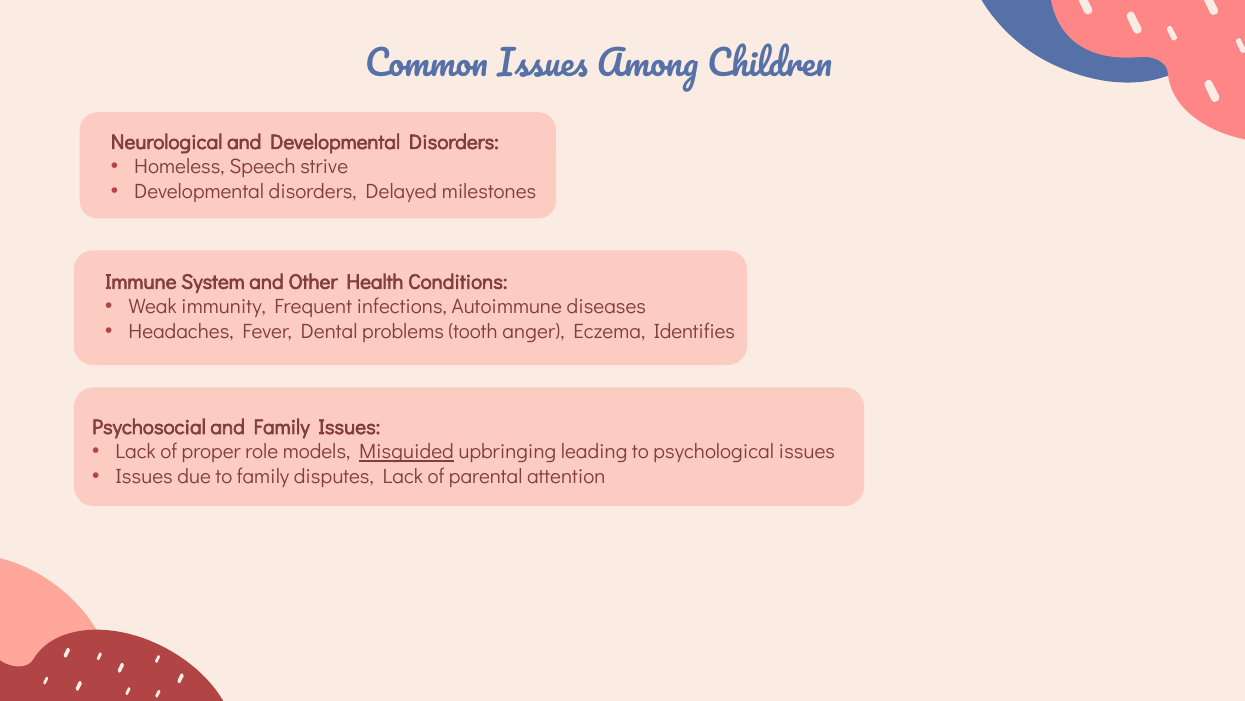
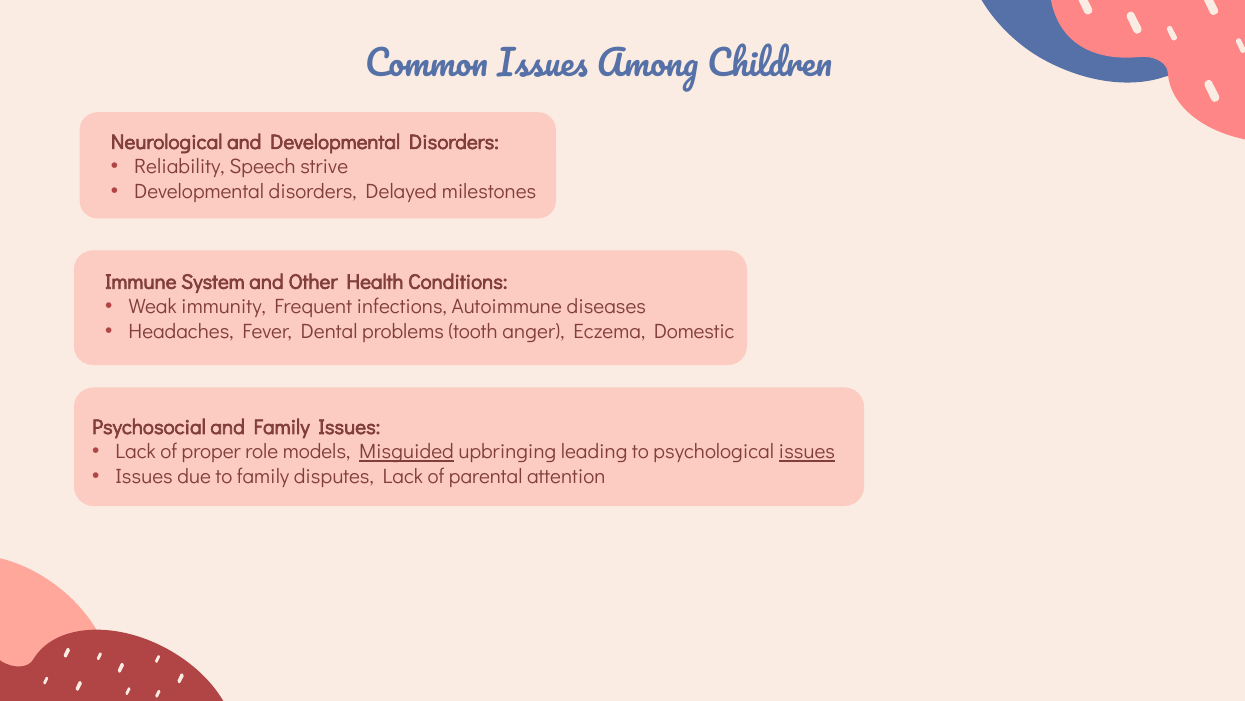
Homeless: Homeless -> Reliability (179, 167)
Identifies: Identifies -> Domestic (694, 331)
issues underline: none -> present (807, 452)
